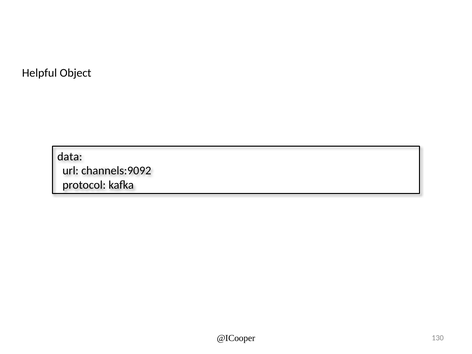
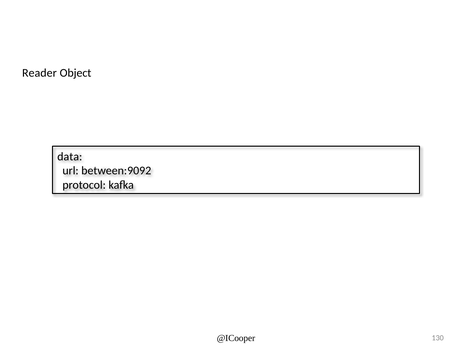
Helpful: Helpful -> Reader (39, 73)
channels:9092: channels:9092 -> between:9092 (116, 171)
